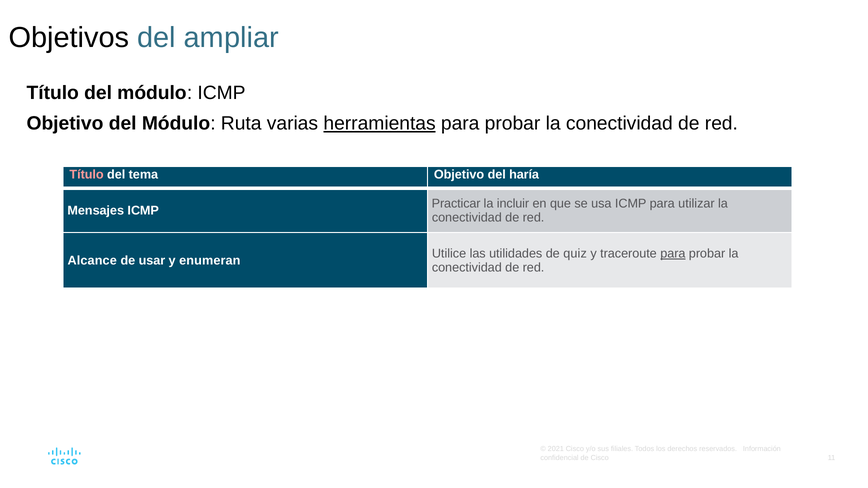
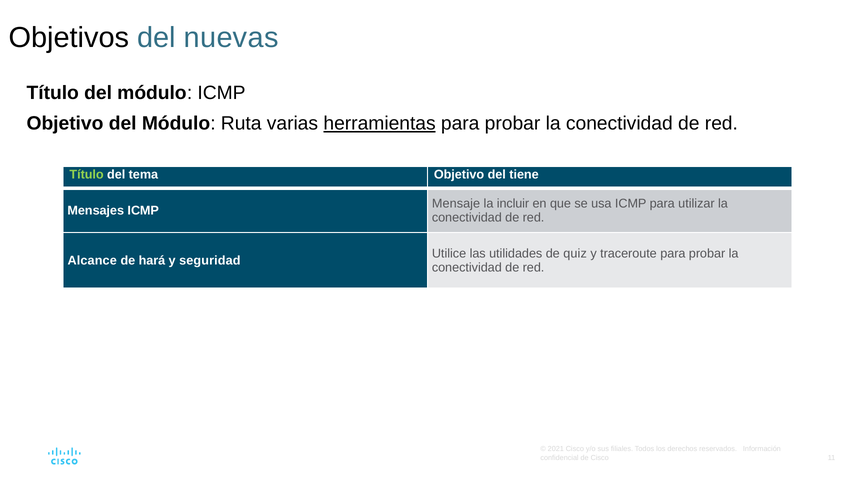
ampliar: ampliar -> nuevas (231, 38)
Título colour: pink -> light green (87, 175)
haría: haría -> tiene (524, 175)
Practicar: Practicar -> Mensaje (456, 204)
para underline: present -> none (673, 254)
usar: usar -> hará (152, 261)
enumeran: enumeran -> seguridad (210, 261)
